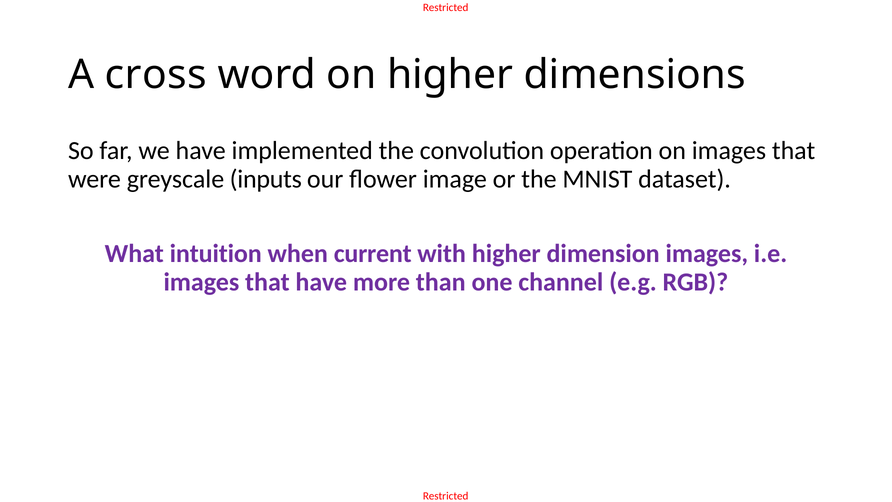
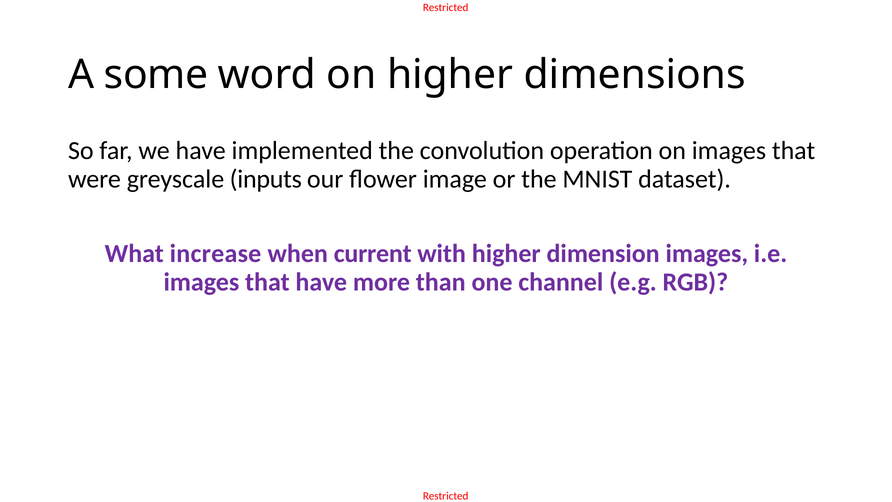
cross: cross -> some (156, 75)
intuition: intuition -> increase (216, 254)
